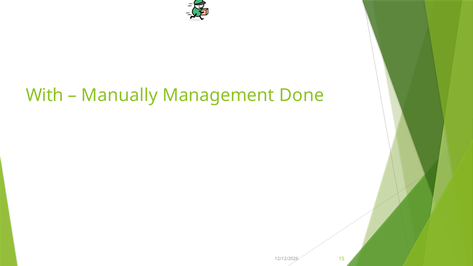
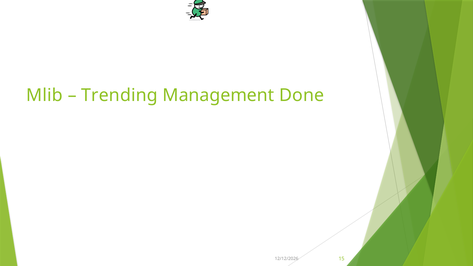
With: With -> Mlib (44, 95)
Manually: Manually -> Trending (120, 95)
